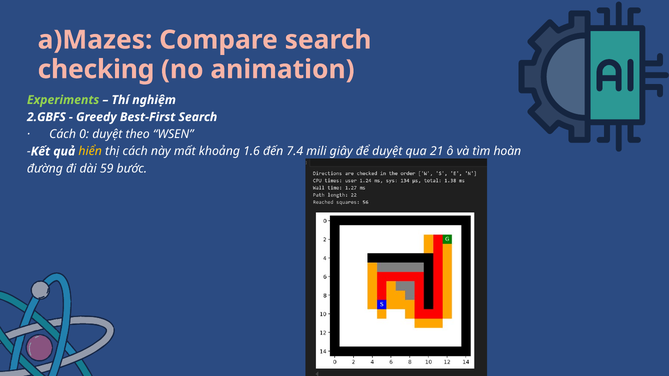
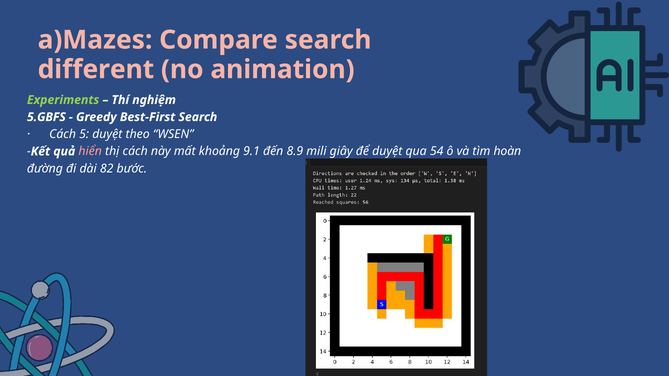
checking: checking -> different (96, 69)
2.GBFS: 2.GBFS -> 5.GBFS (46, 117)
0: 0 -> 5 (84, 134)
hiển colour: yellow -> pink (90, 151)
1.6: 1.6 -> 9.1 (252, 151)
7.4: 7.4 -> 8.9 (295, 151)
21: 21 -> 54 (437, 151)
59: 59 -> 82 (107, 169)
